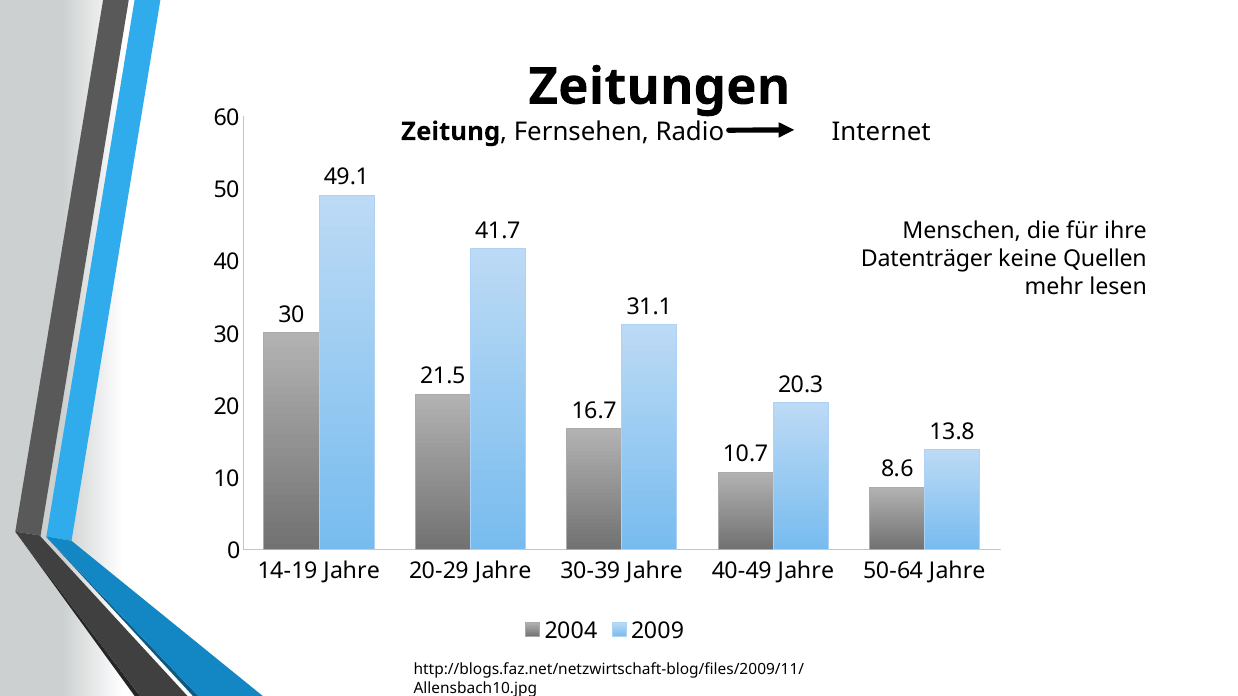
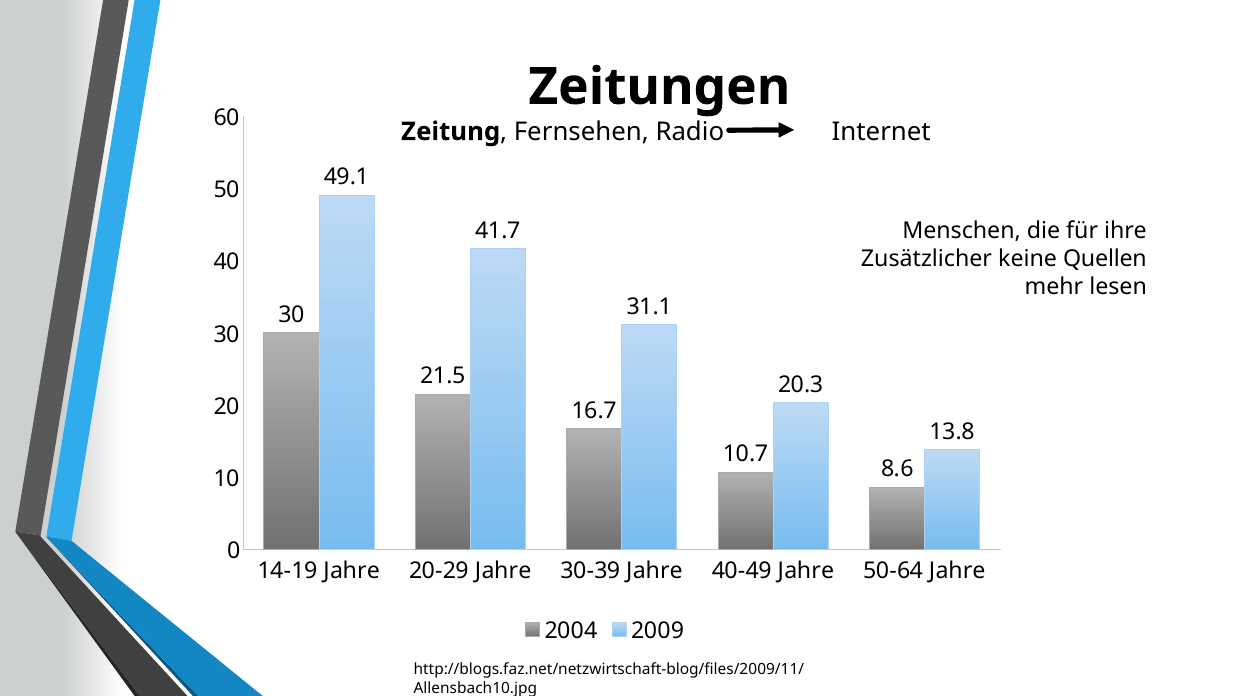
Datenträger: Datenträger -> Zusätzlicher (927, 259)
